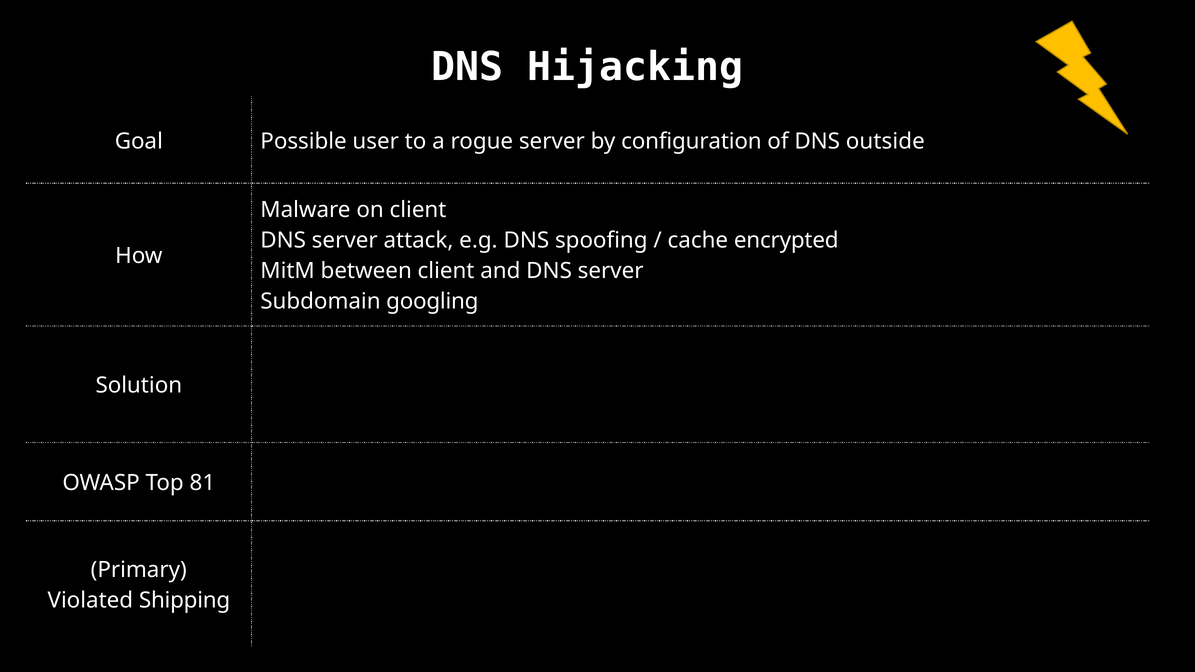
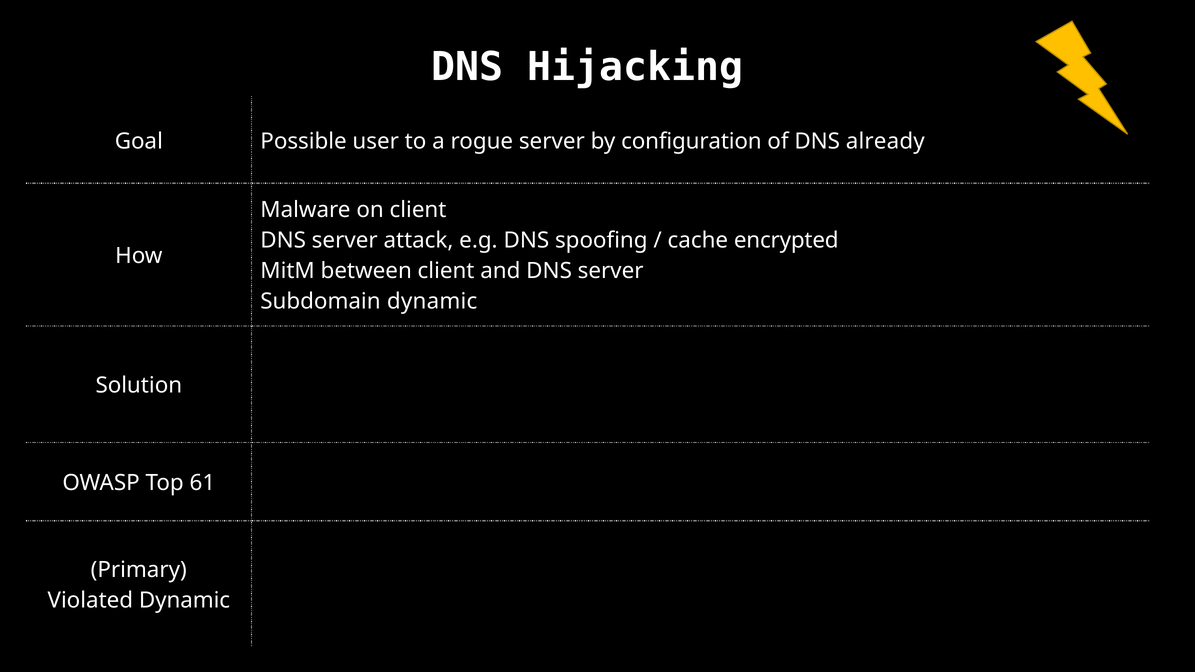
outside: outside -> already (885, 141)
Subdomain googling: googling -> dynamic (432, 302)
81: 81 -> 61 (202, 483)
Violated Shipping: Shipping -> Dynamic (185, 601)
